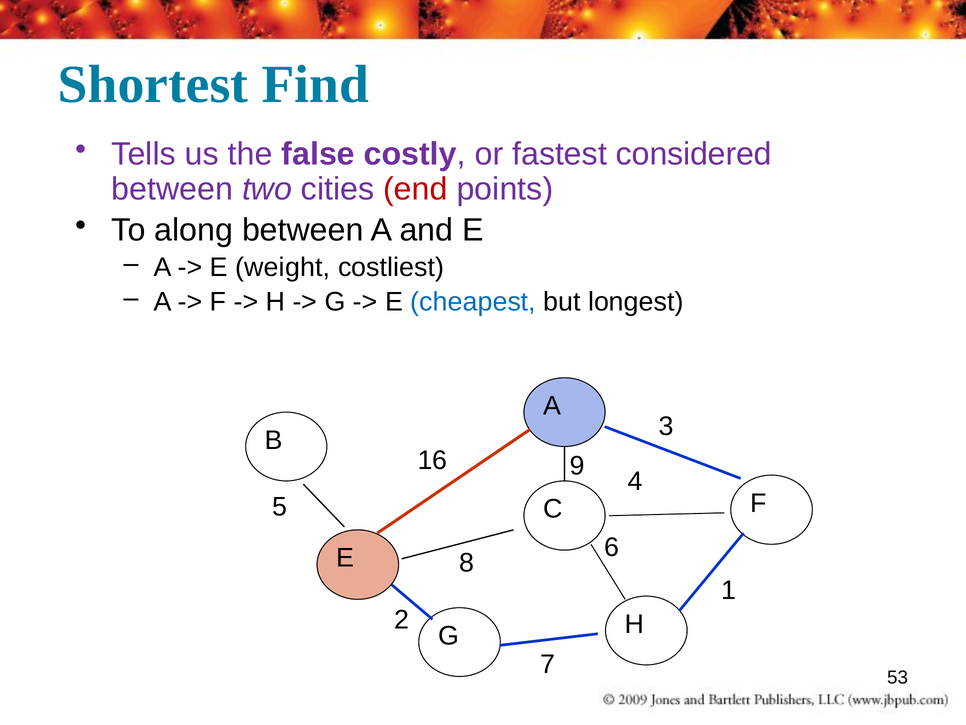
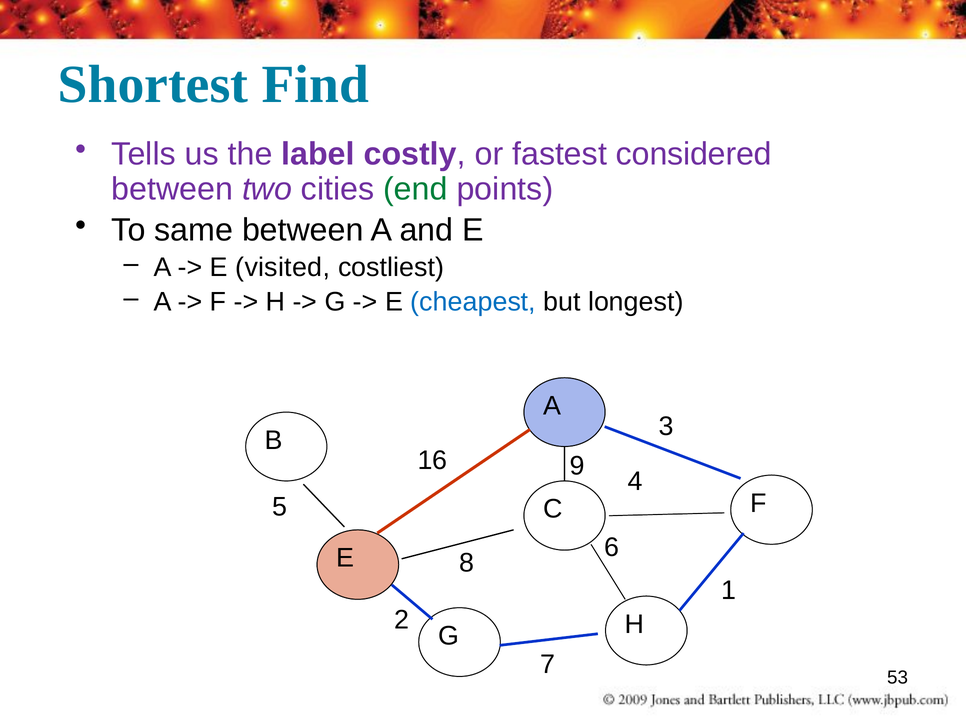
false: false -> label (318, 154)
end colour: red -> green (415, 189)
along: along -> same (194, 230)
weight: weight -> visited (283, 267)
